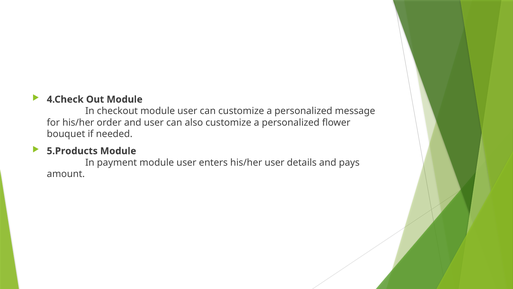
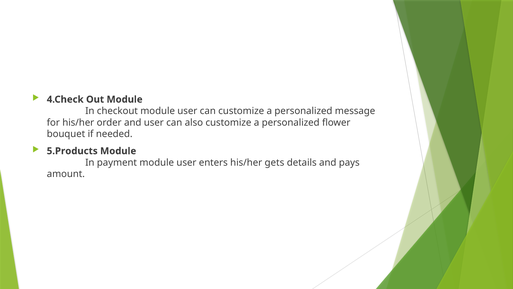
his/her user: user -> gets (274, 162)
